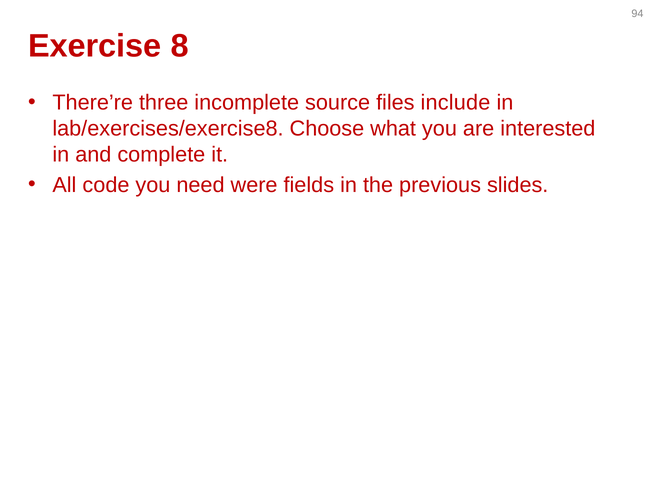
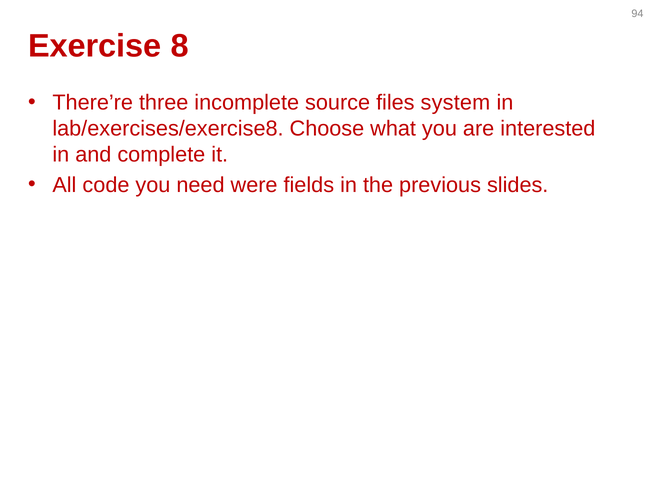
include: include -> system (455, 103)
